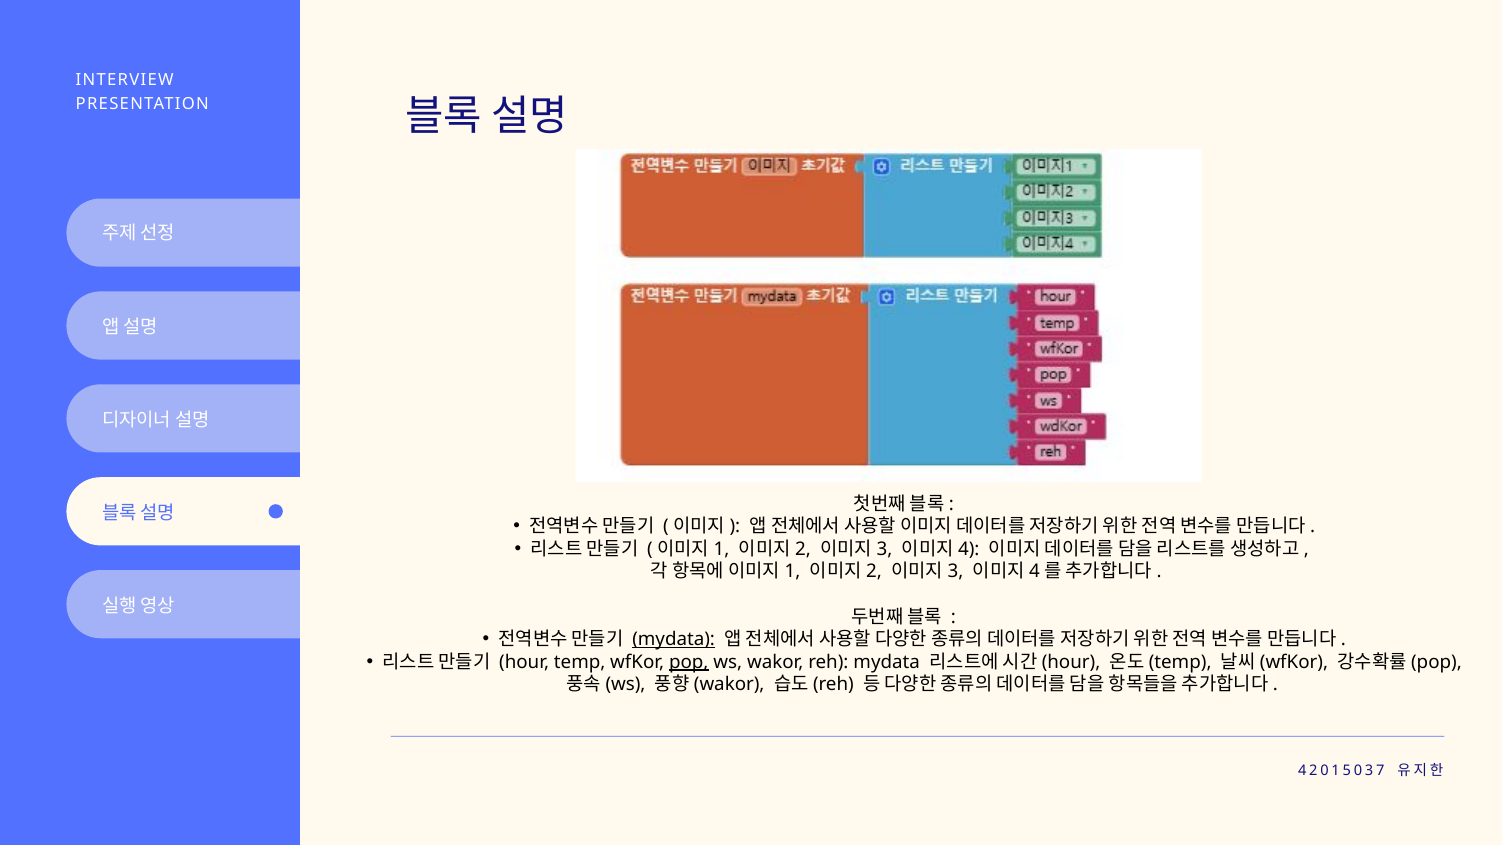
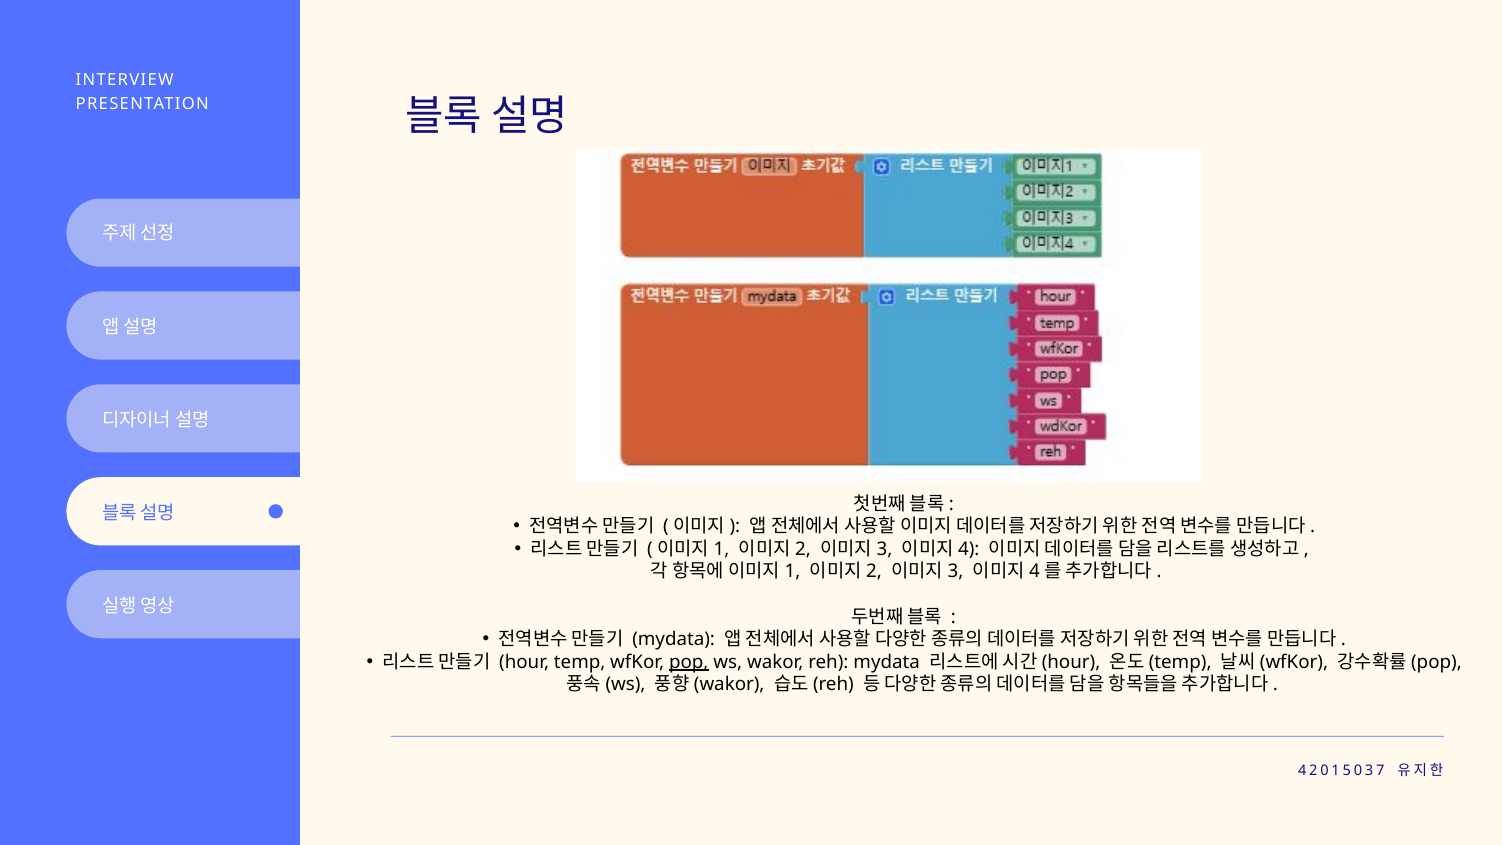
mydata underline: present -> none (674, 639)
